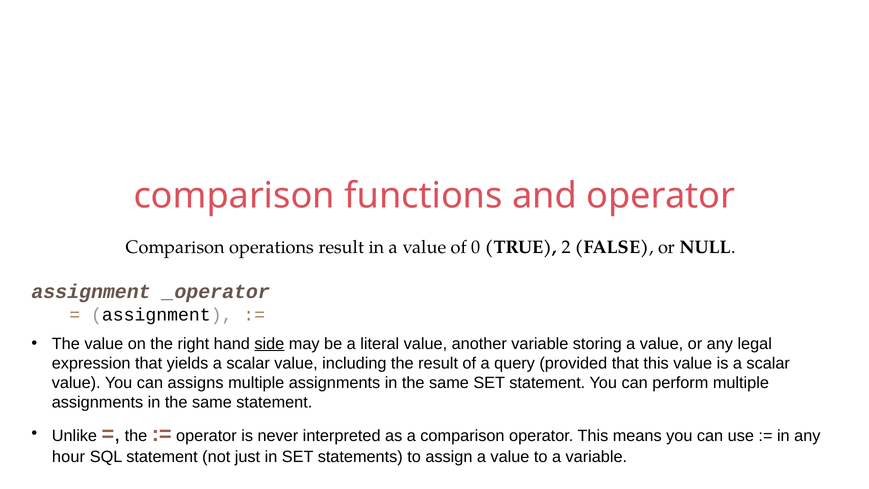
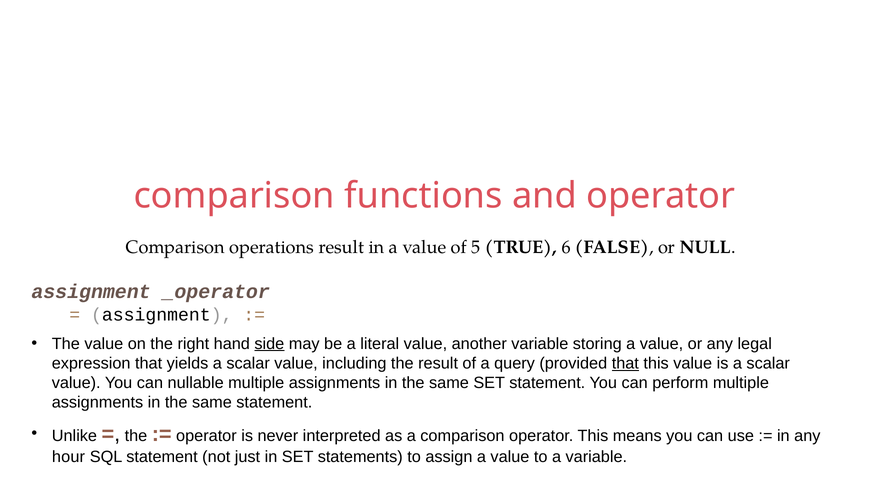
0: 0 -> 5 (476, 247)
2: 2 -> 6 (566, 247)
that underline: none -> present (625, 363)
assigns: assigns -> nullable (196, 383)
